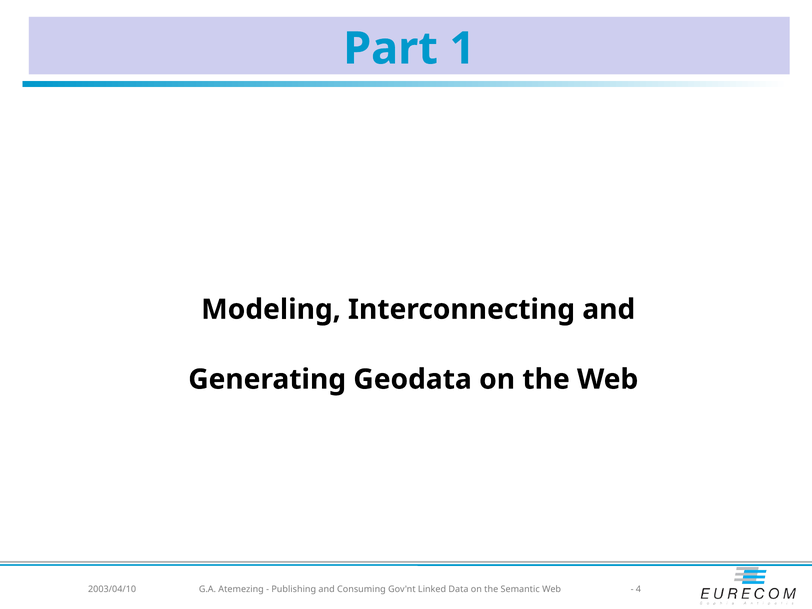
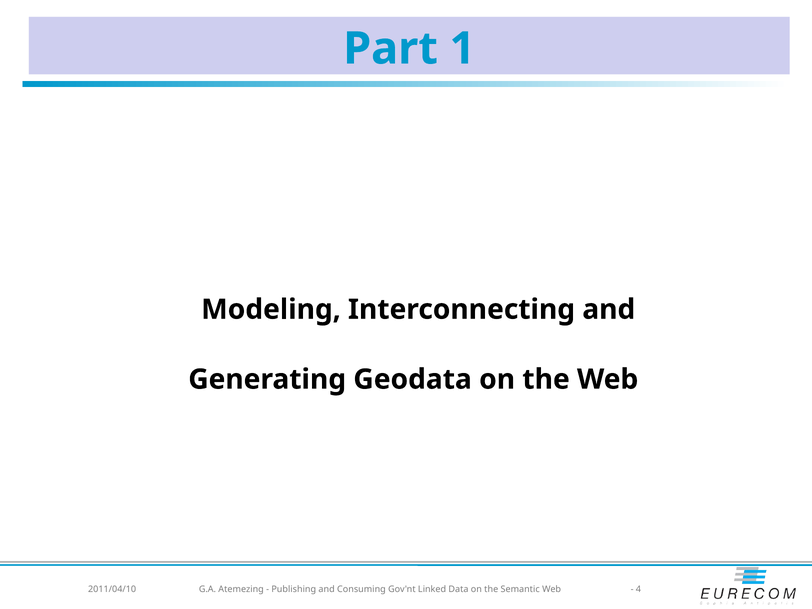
2003/04/10: 2003/04/10 -> 2011/04/10 (112, 589)
